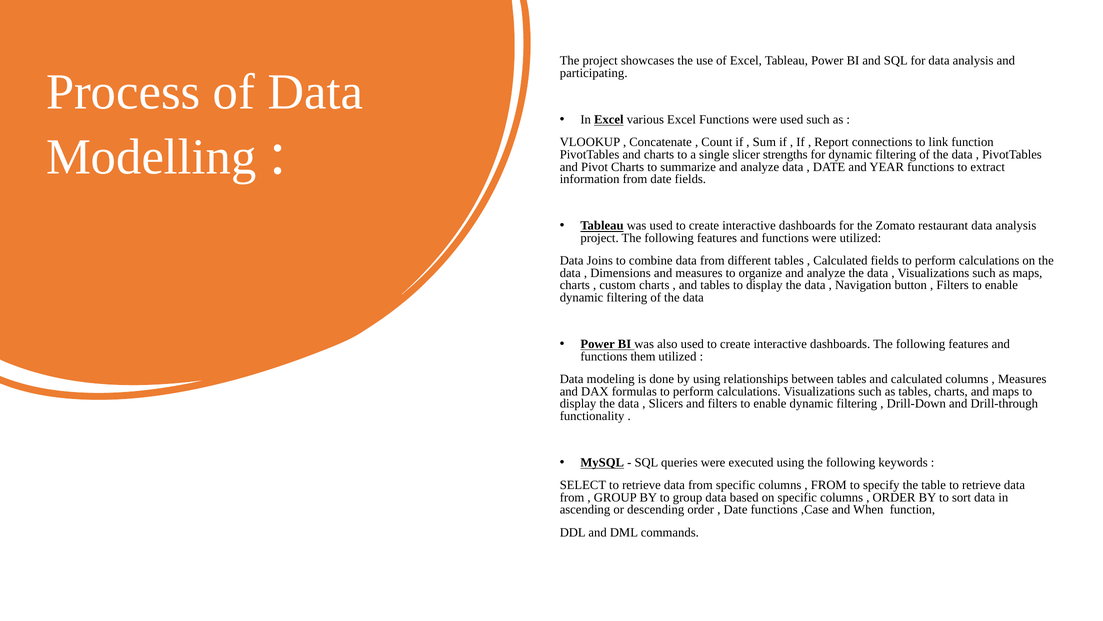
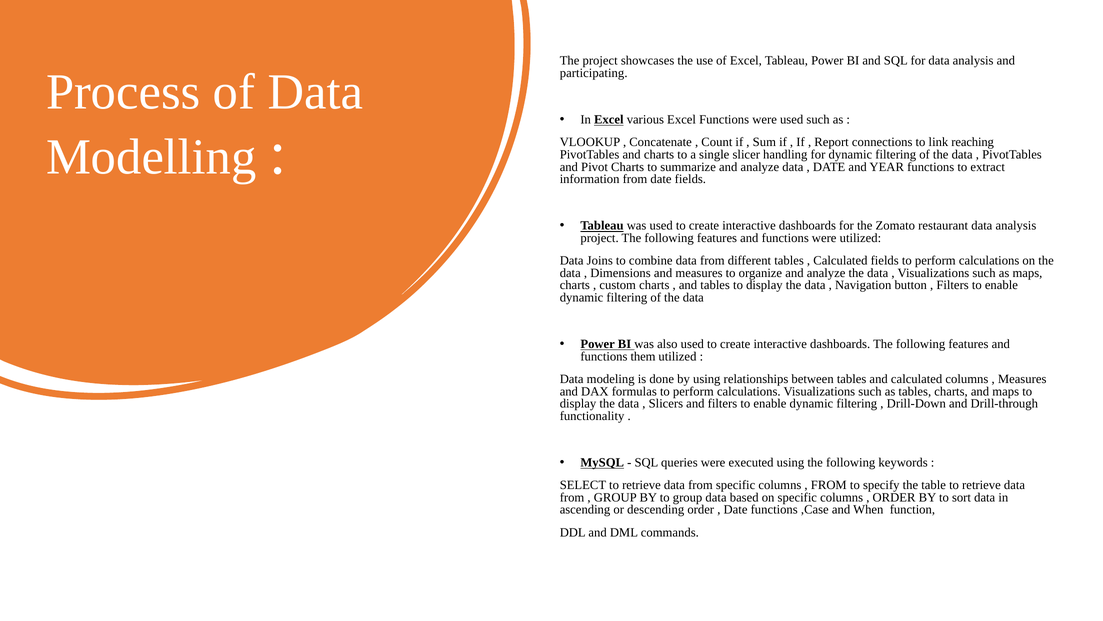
link function: function -> reaching (973, 142)
strengths: strengths -> handling (785, 154)
